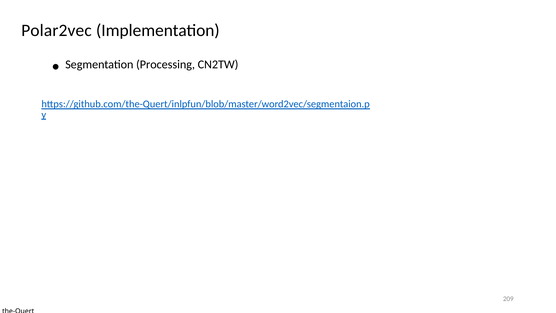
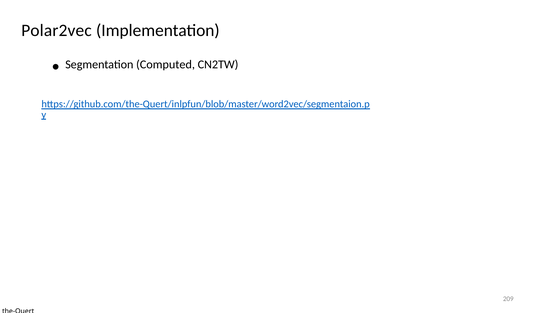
Processing: Processing -> Computed (166, 65)
